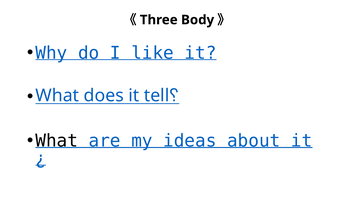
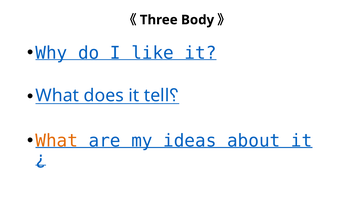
What colour: black -> orange (57, 141)
